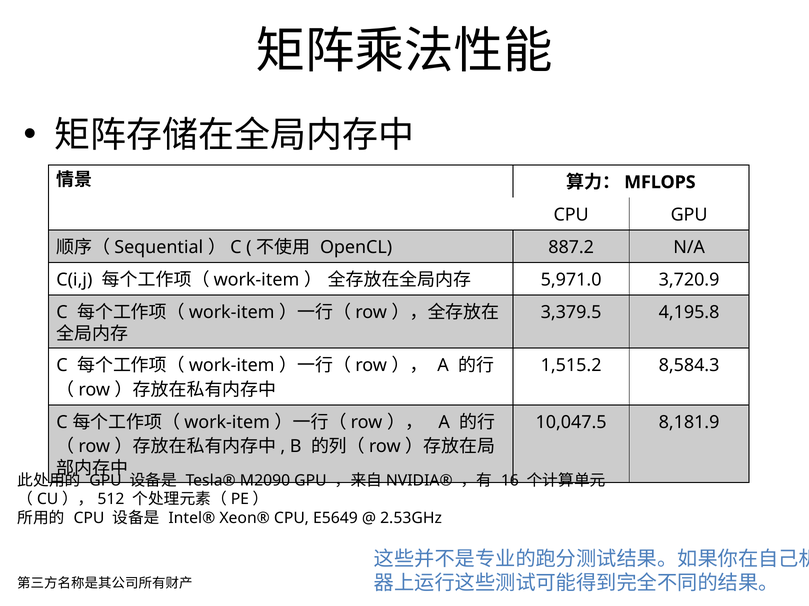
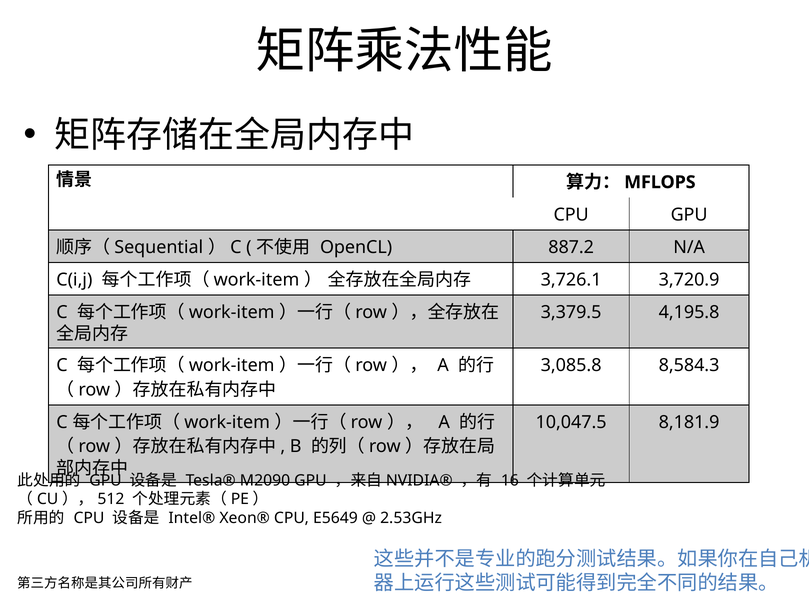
5,971.0: 5,971.0 -> 3,726.1 (571, 280)
1,515.2: 1,515.2 -> 3,085.8 (571, 366)
